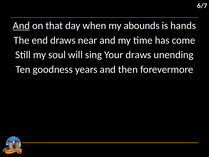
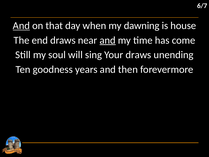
abounds: abounds -> dawning (142, 26)
hands: hands -> house (183, 26)
and underline: none -> present (108, 40)
